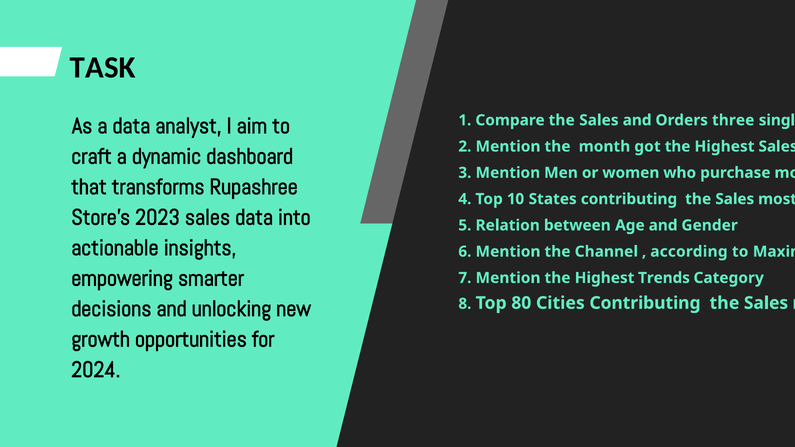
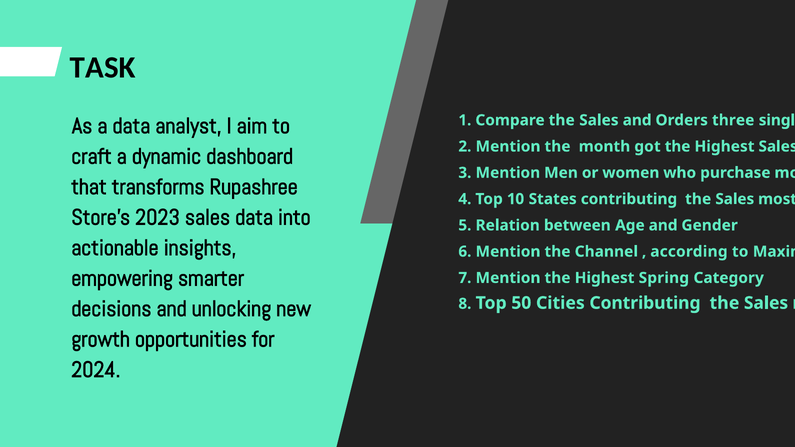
Trends: Trends -> Spring (664, 278)
80: 80 -> 50 (521, 303)
